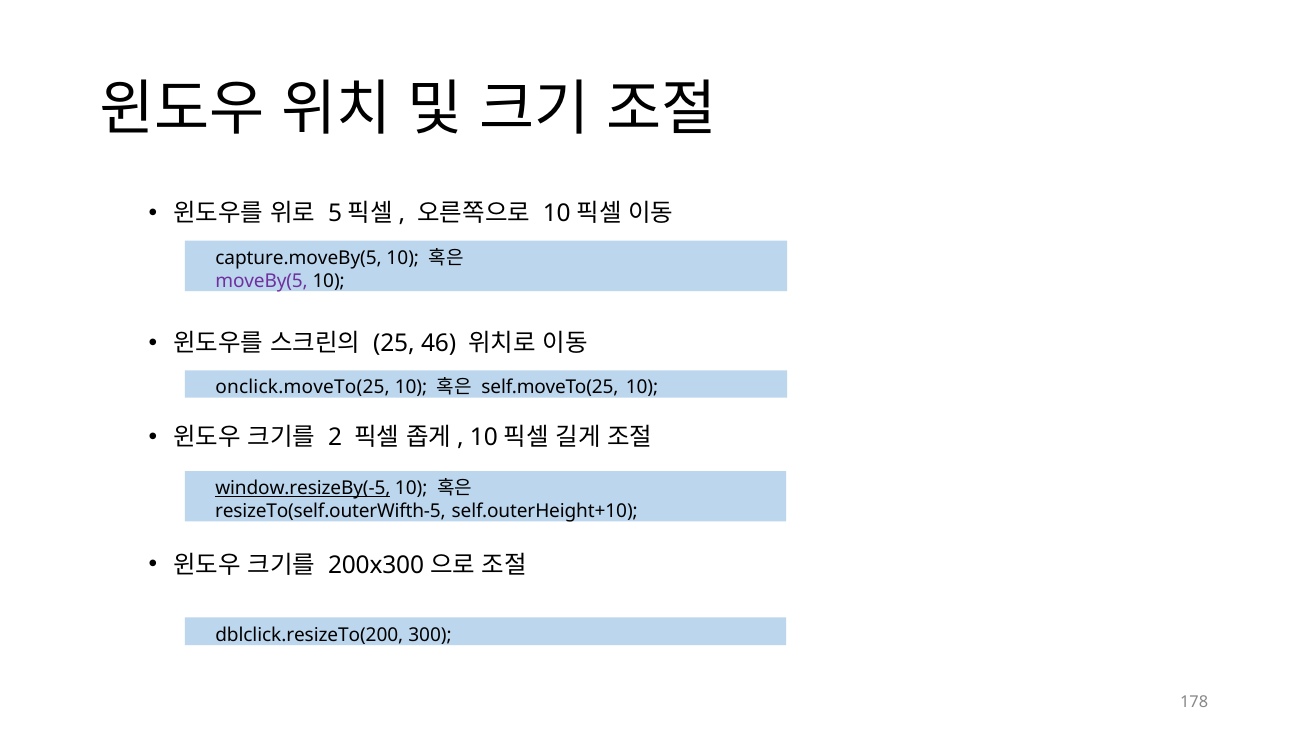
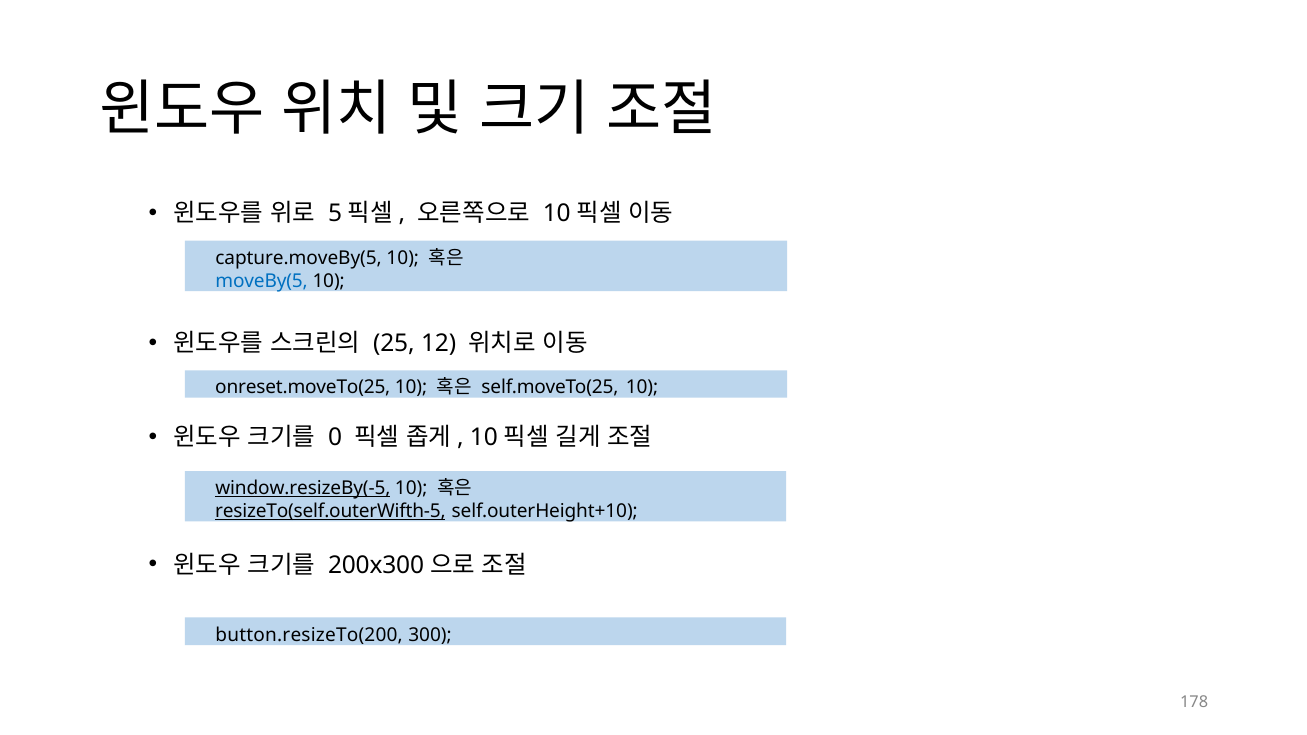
moveBy(5 colour: purple -> blue (262, 281)
46: 46 -> 12 (439, 344)
onclick.moveTo(25: onclick.moveTo(25 -> onreset.moveTo(25 (303, 388)
2: 2 -> 0 (335, 438)
resizeTo(self.outerWifth-5 underline: none -> present (330, 511)
dblclick.resizeTo(200: dblclick.resizeTo(200 -> button.resizeTo(200 (309, 635)
